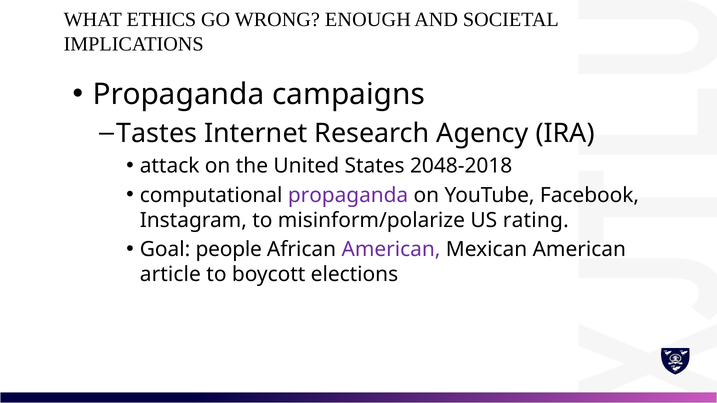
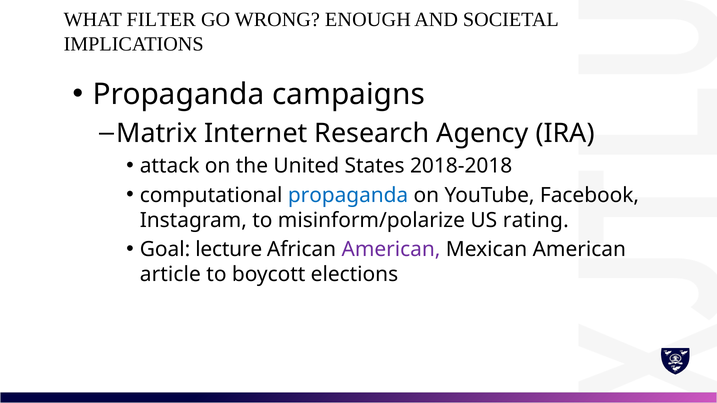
ETHICS: ETHICS -> FILTER (161, 20)
Tastes: Tastes -> Matrix (157, 134)
2048-2018: 2048-2018 -> 2018-2018 (461, 166)
propaganda colour: purple -> blue (348, 195)
people: people -> lecture (229, 250)
